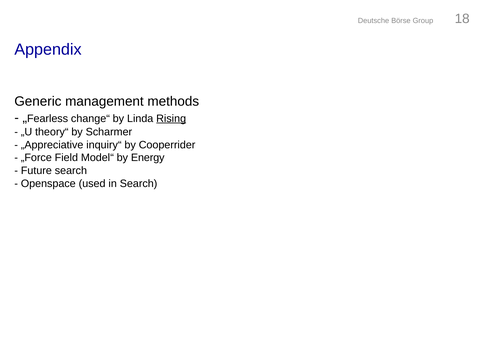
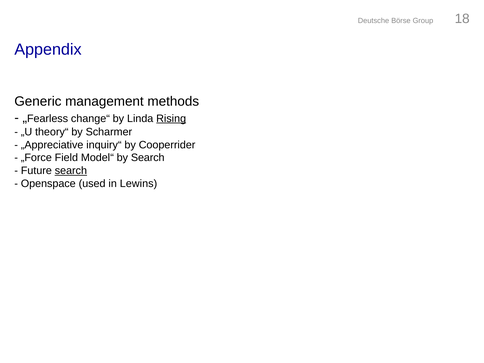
by Energy: Energy -> Search (148, 158)
search underline: none -> present (71, 171)
in Search: Search -> Lewins (139, 184)
